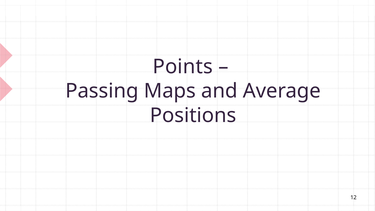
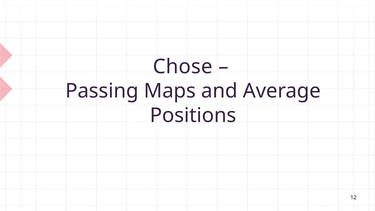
Points: Points -> Chose (183, 67)
